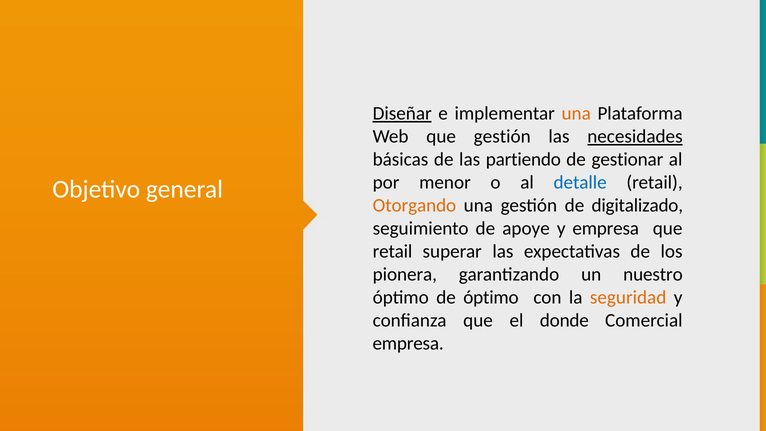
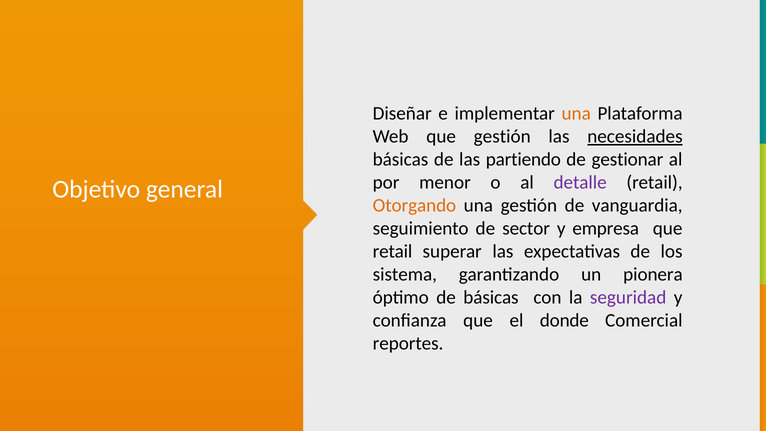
Diseñar underline: present -> none (402, 114)
detalle colour: blue -> purple (580, 182)
digitalizado: digitalizado -> vanguardia (637, 205)
apoye: apoye -> sector (526, 228)
pionera: pionera -> sistema (405, 274)
nuestro: nuestro -> pionera (653, 274)
de óptimo: óptimo -> básicas (491, 297)
seguridad colour: orange -> purple (628, 297)
empresa: empresa -> reportes (408, 343)
